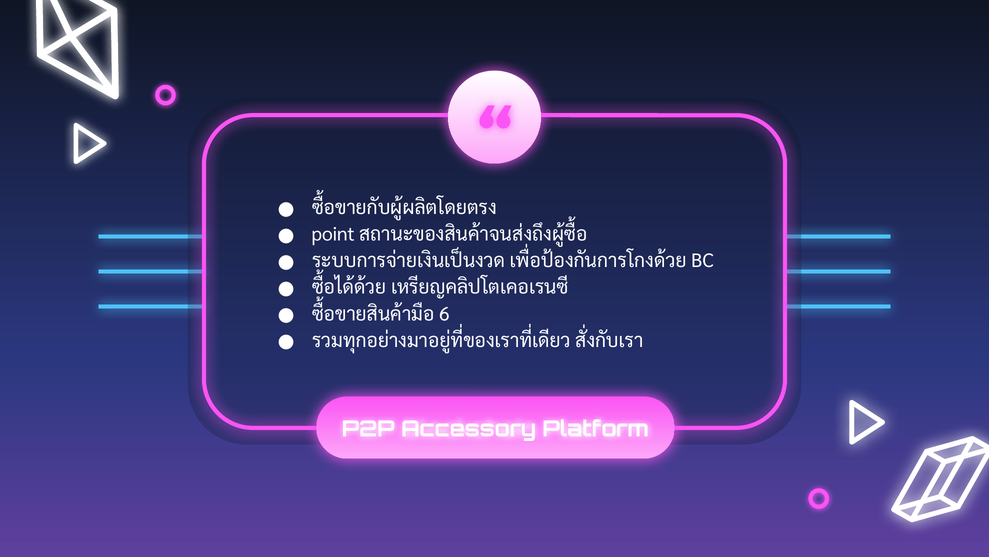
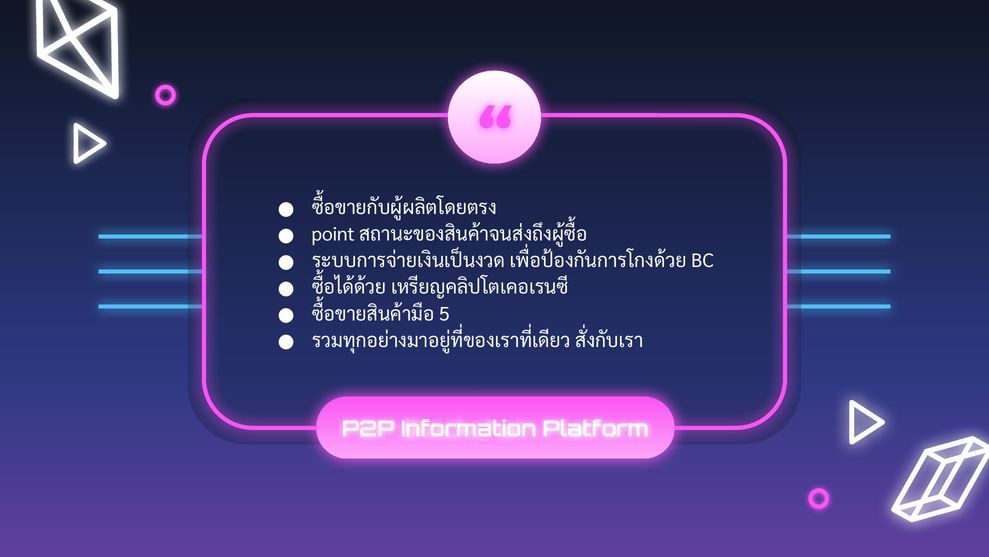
6: 6 -> 5 (445, 314)
Accessory: Accessory -> Information (469, 428)
